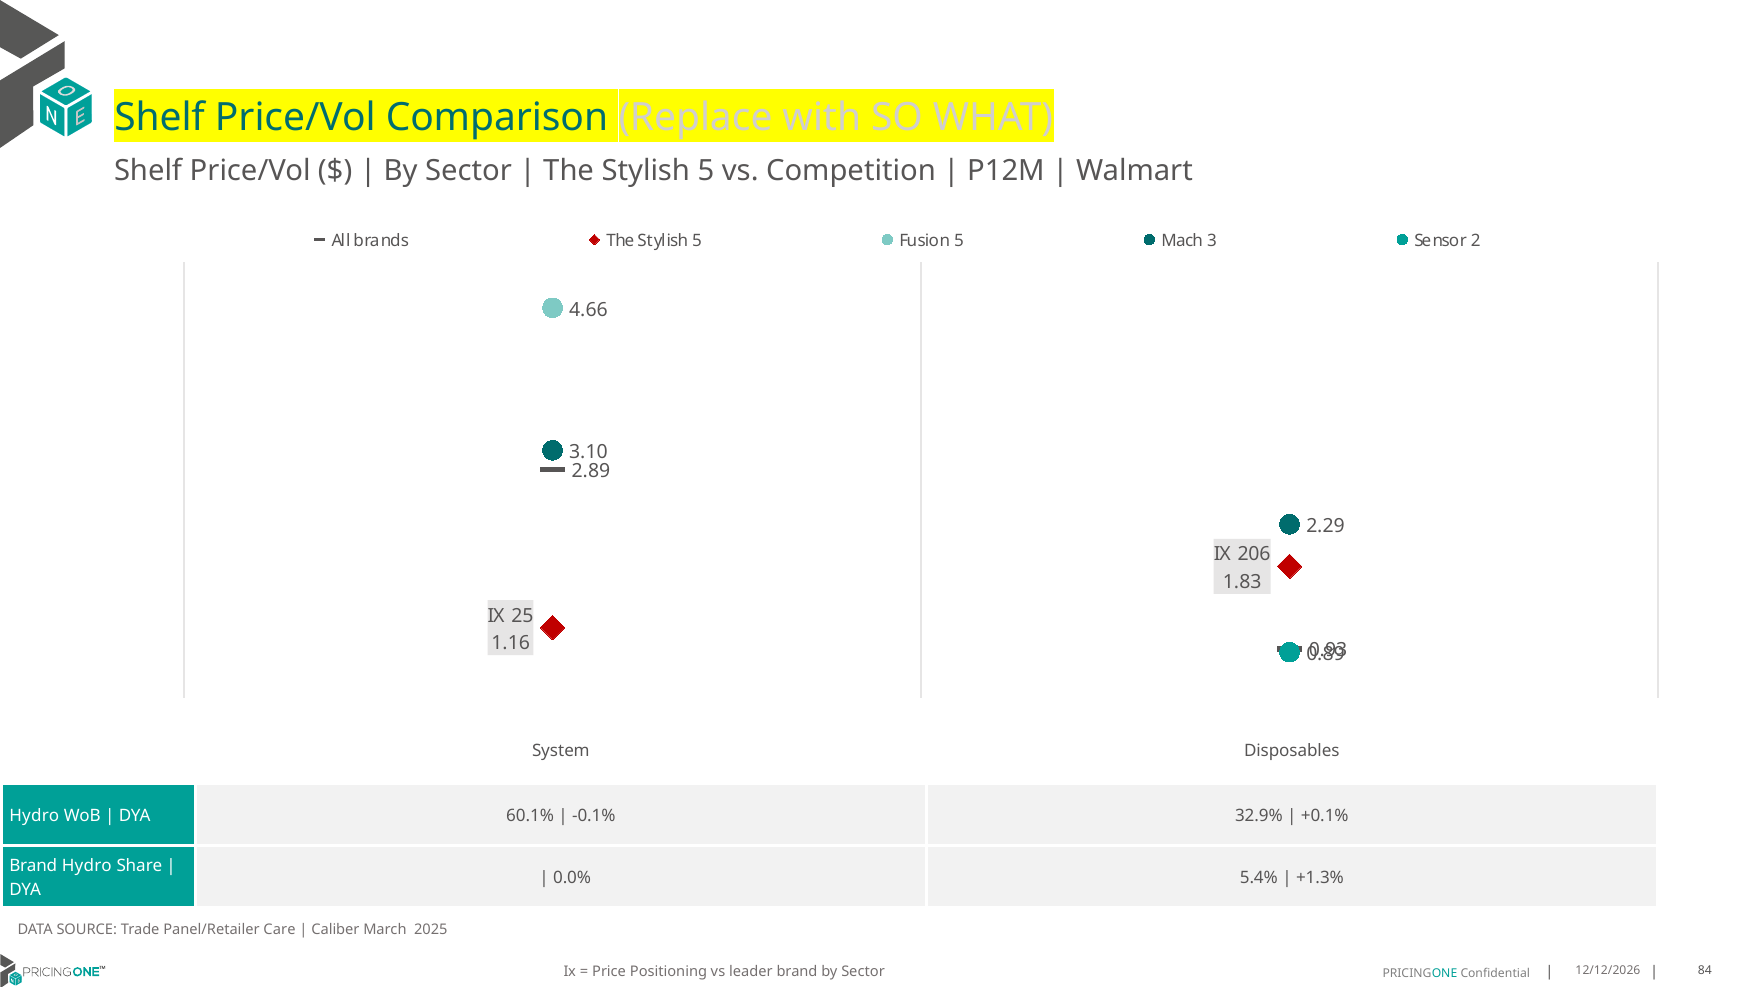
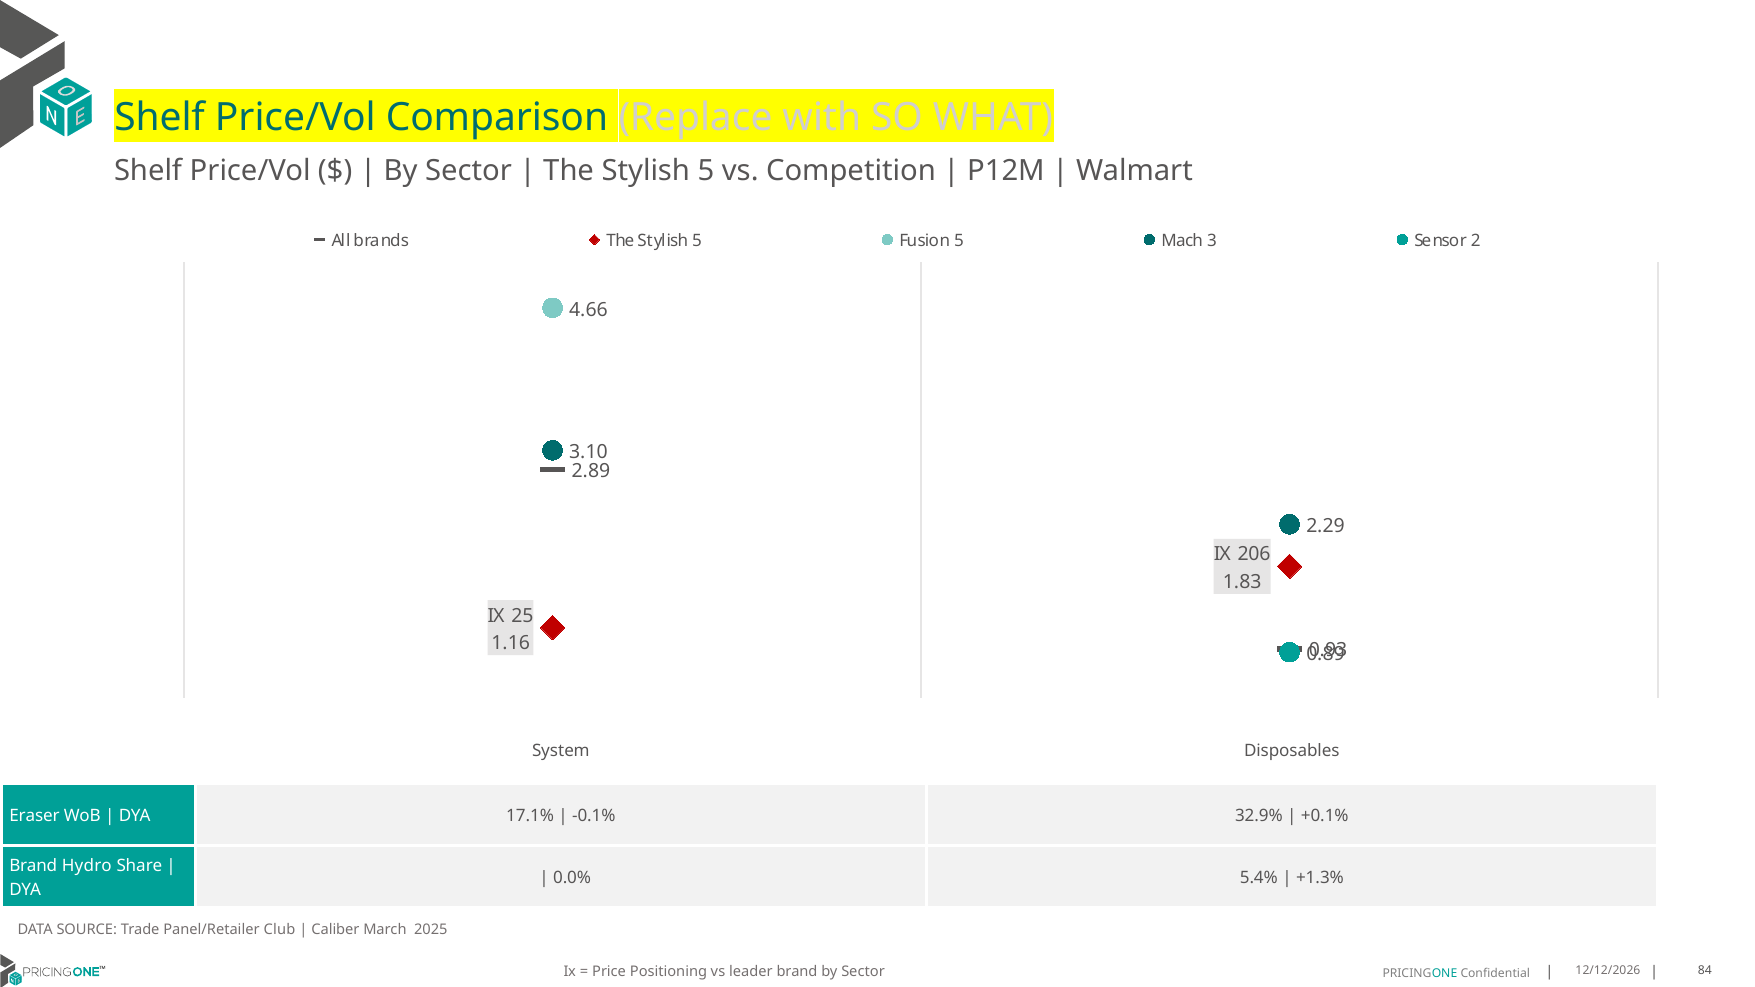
Hydro: Hydro -> Eraser (34, 816)
60.1%: 60.1% -> 17.1% (530, 816)
Care: Care -> Club (280, 930)
